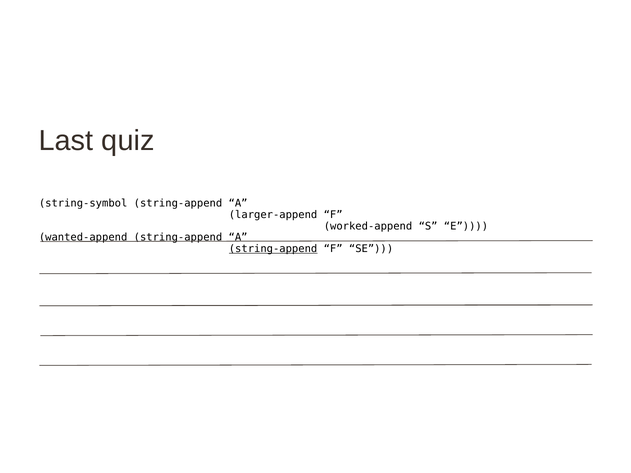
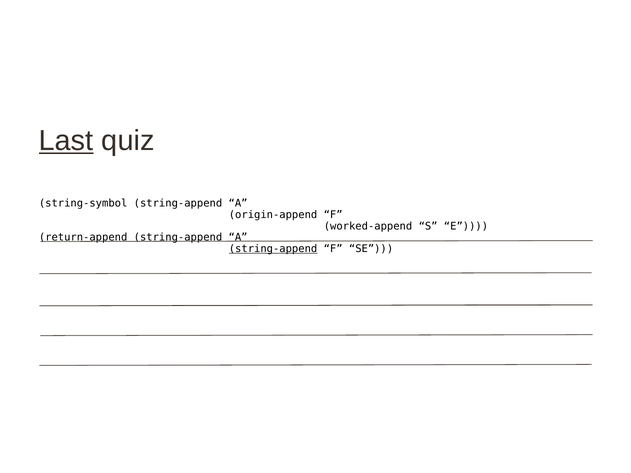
Last underline: none -> present (66, 141)
larger-append: larger-append -> origin-append (273, 215)
wanted-append: wanted-append -> return-append (83, 238)
